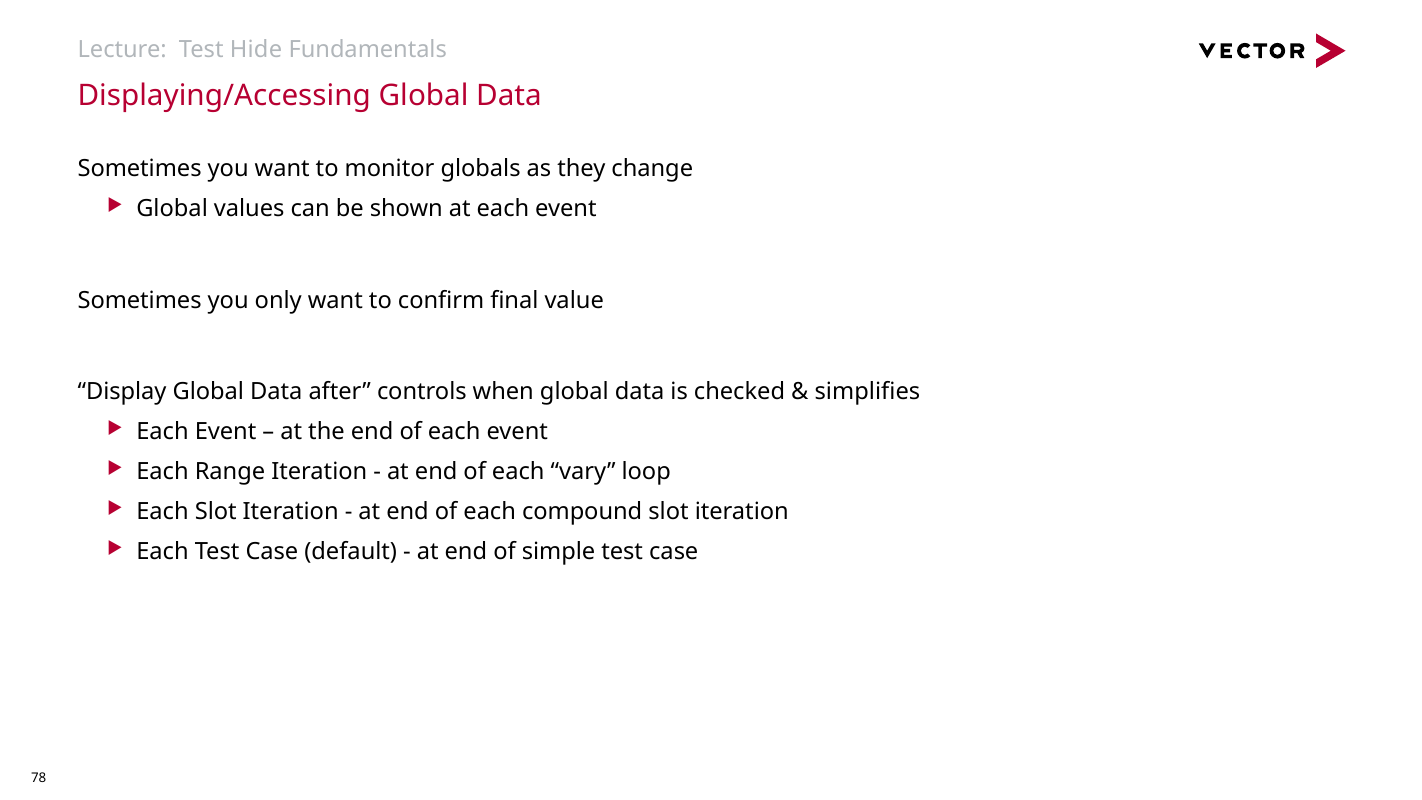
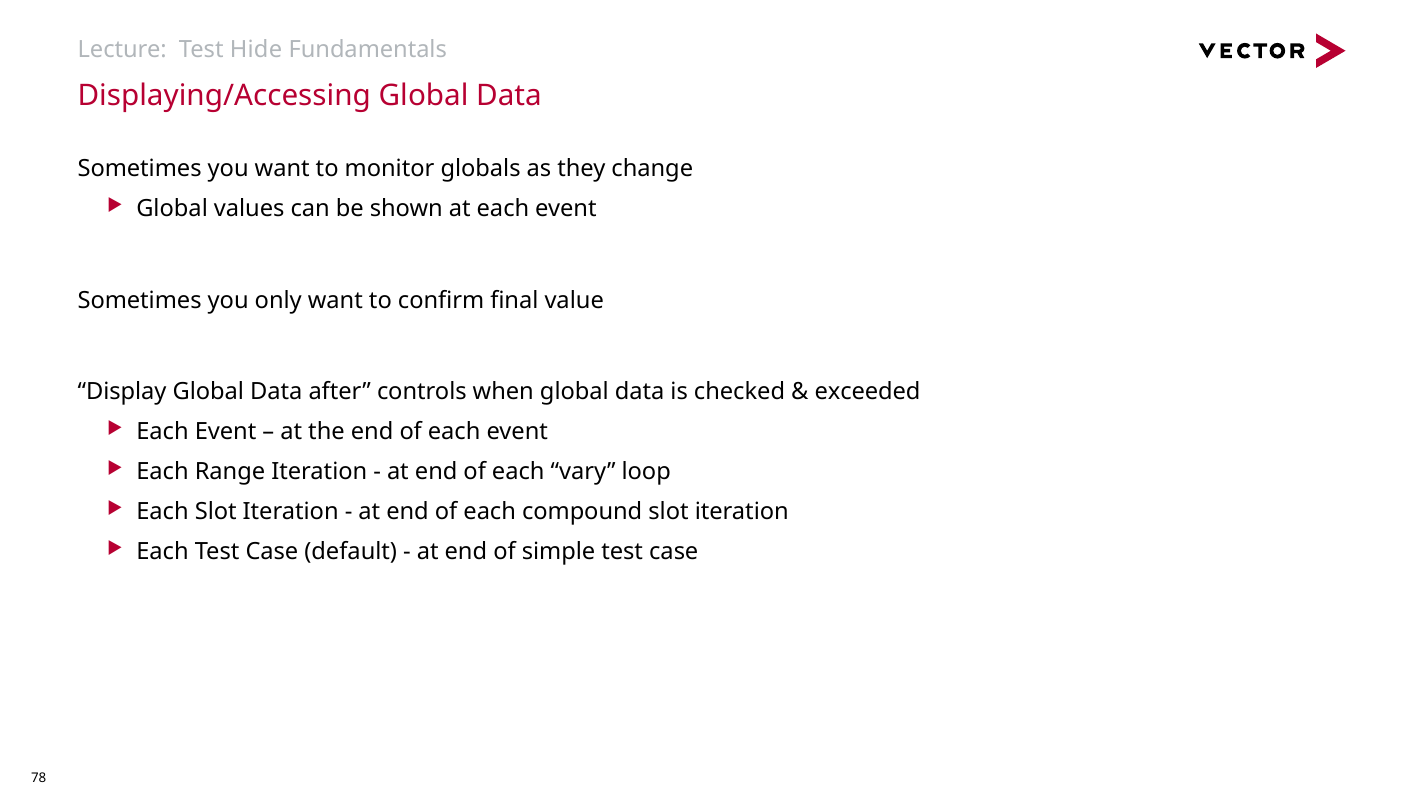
simplifies: simplifies -> exceeded (867, 392)
